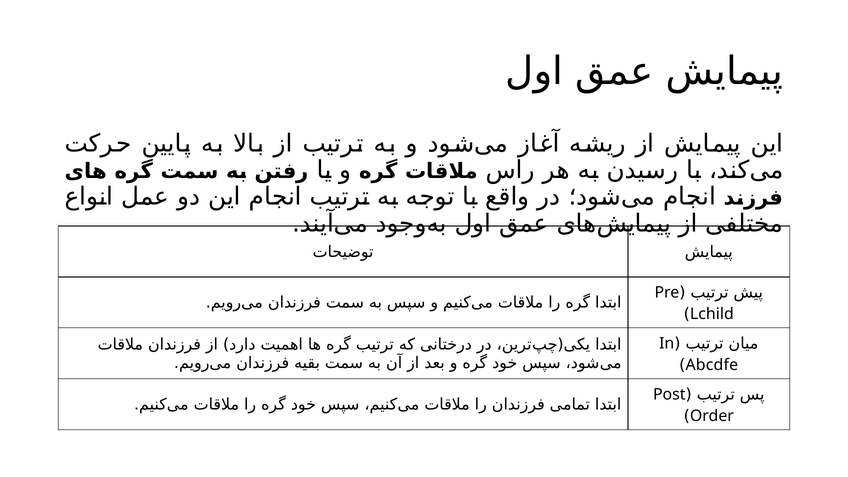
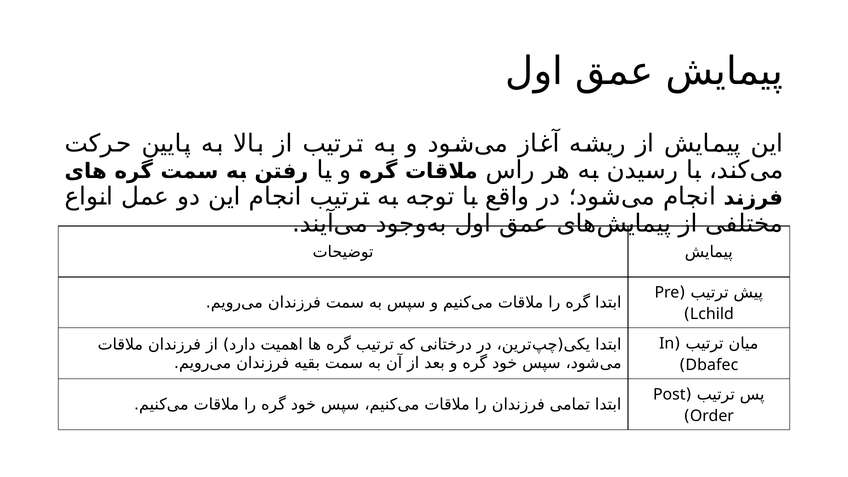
Abcdfe: Abcdfe -> Dbafec (712, 365)
